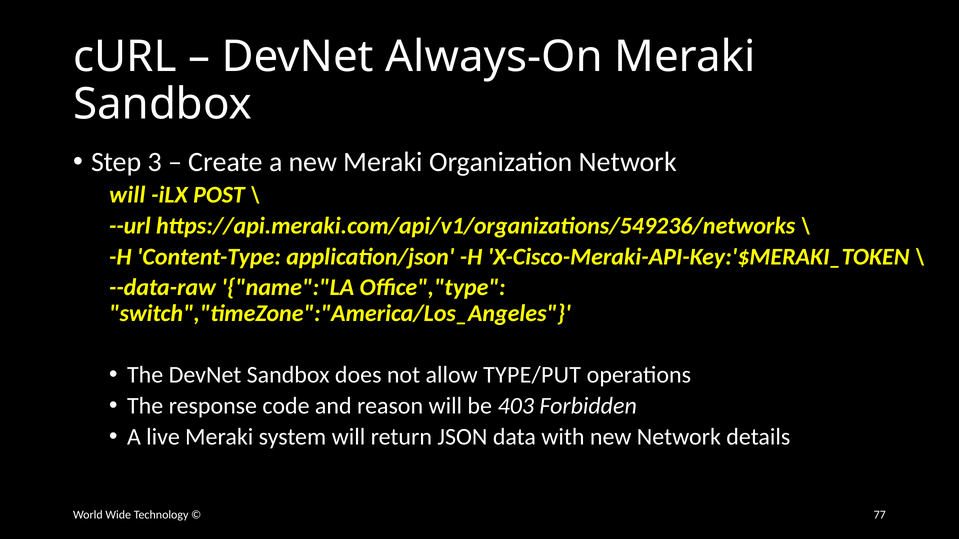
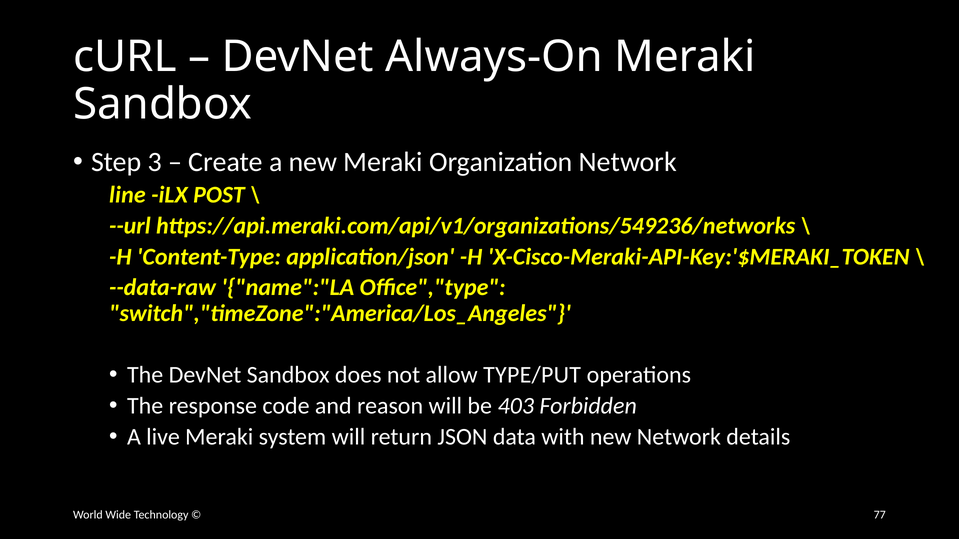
will: will -> line (127, 195)
